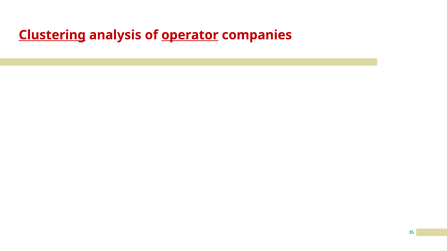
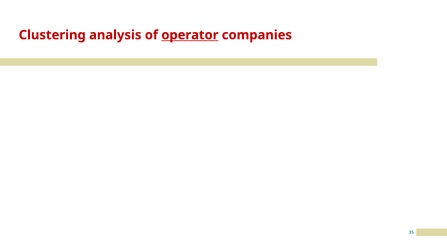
Clustering underline: present -> none (52, 35)
